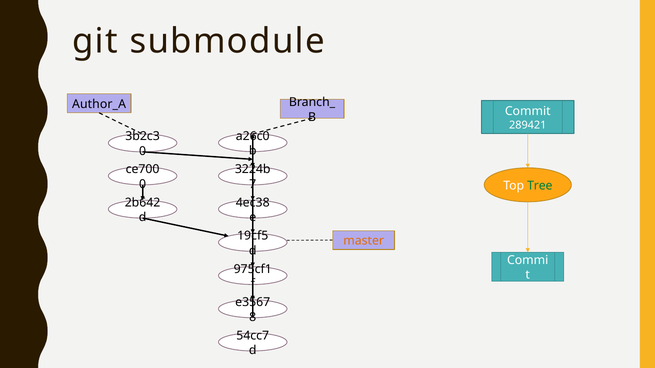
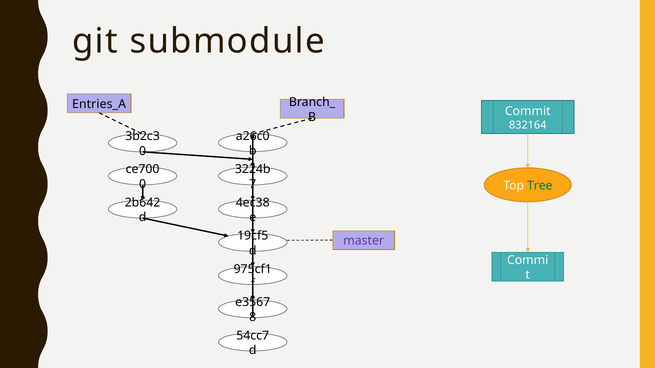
Author_A: Author_A -> Entries_A (99, 104)
289421: 289421 -> 832164 (528, 125)
master colour: orange -> purple (364, 241)
